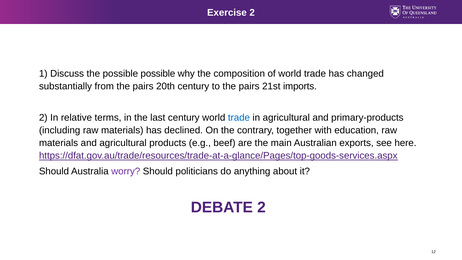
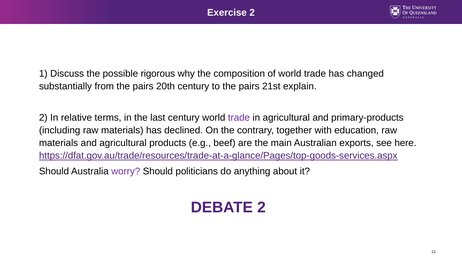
possible possible: possible -> rigorous (158, 74)
imports: imports -> explain (300, 86)
trade colour: blue -> purple (239, 118)
